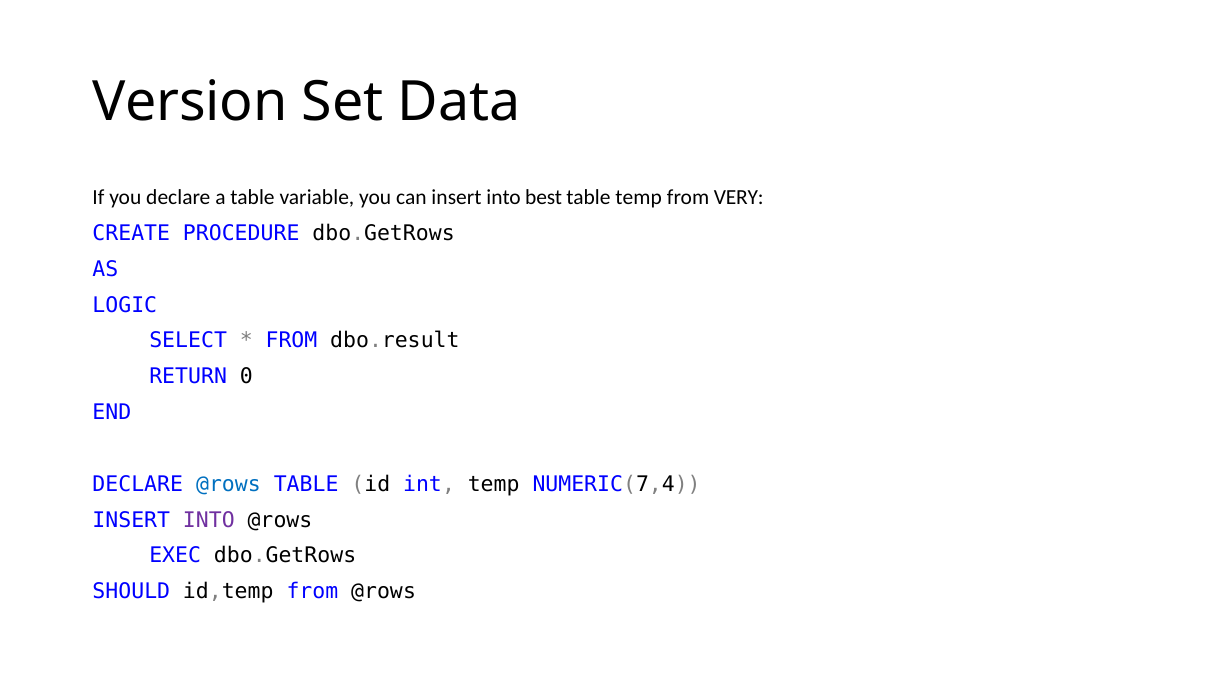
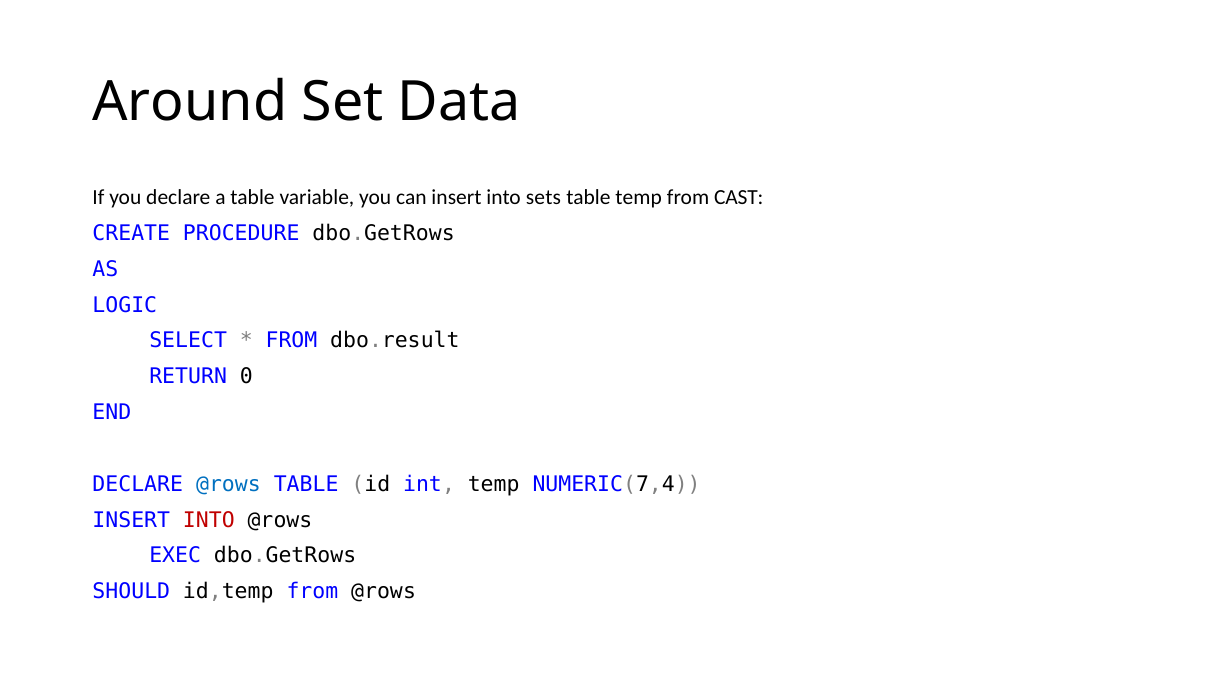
Version: Version -> Around (190, 102)
best: best -> sets (543, 198)
VERY: VERY -> CAST (739, 198)
INTO colour: purple -> red (209, 520)
